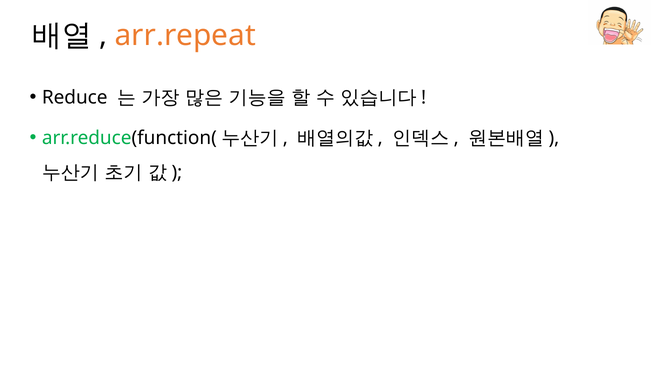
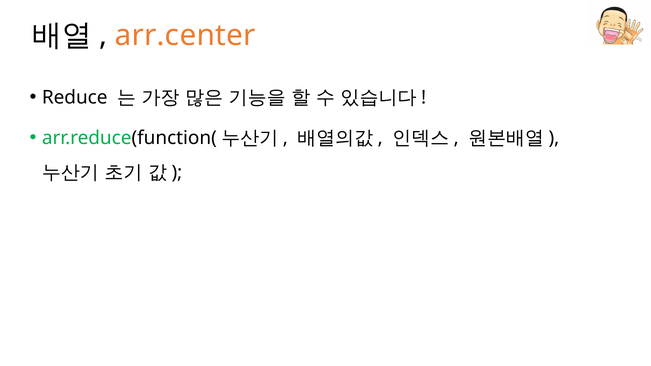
arr.repeat: arr.repeat -> arr.center (185, 35)
